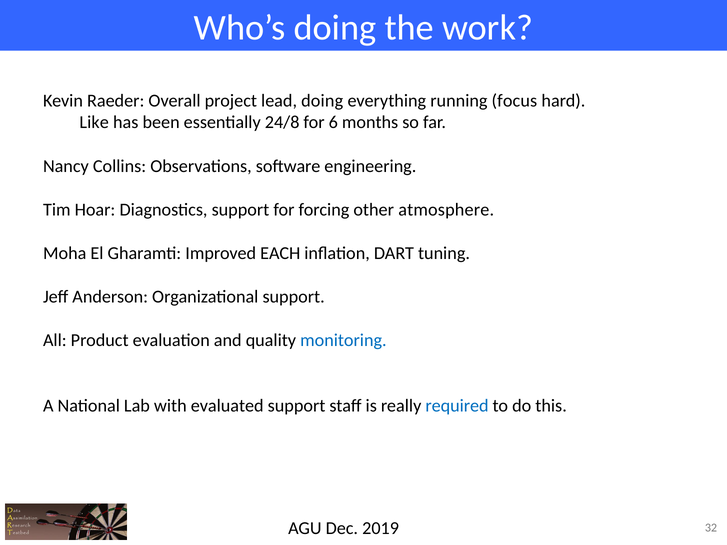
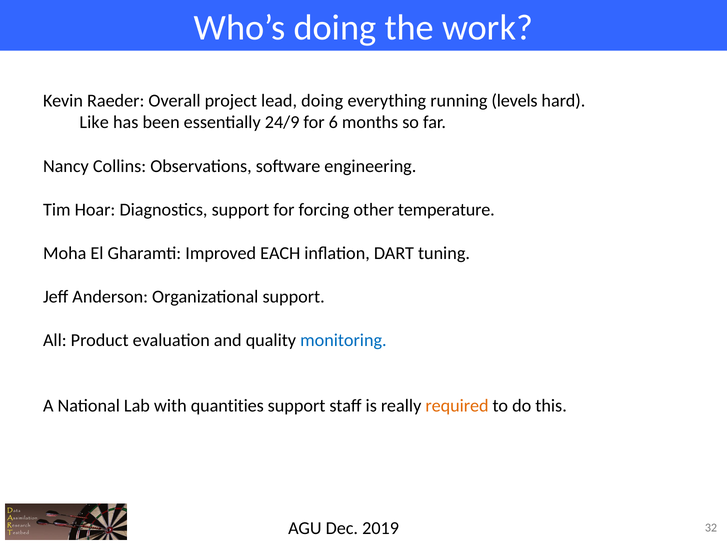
focus: focus -> levels (515, 101)
24/8: 24/8 -> 24/9 (282, 123)
atmosphere: atmosphere -> temperature (446, 210)
evaluated: evaluated -> quantities (227, 406)
required colour: blue -> orange (457, 406)
